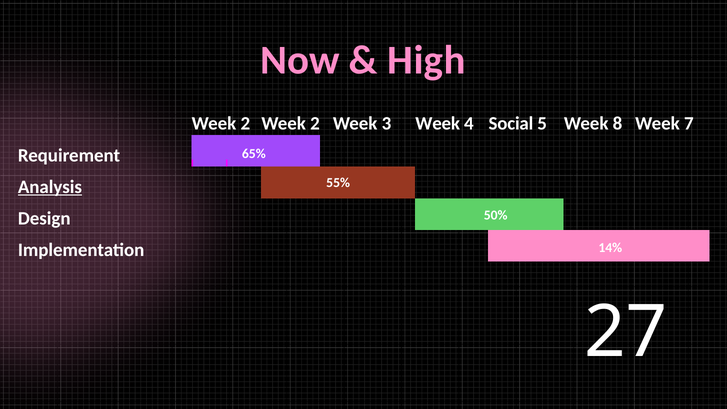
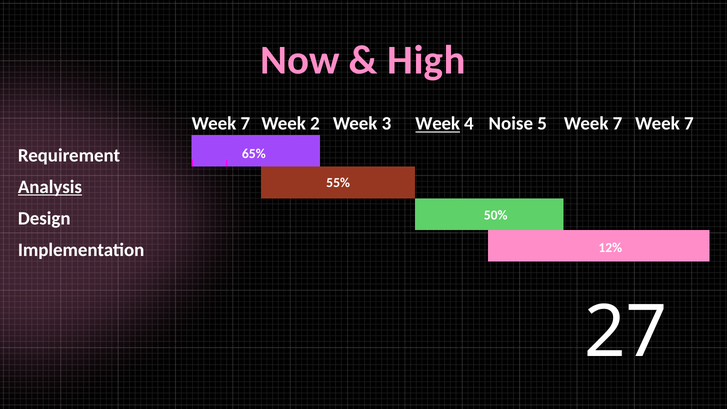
2: 2 -> 7 (245, 124)
Week underline: none -> present (438, 124)
Social: Social -> Noise (511, 124)
5 Week 8: 8 -> 7 (618, 124)
14%: 14% -> 12% (610, 248)
